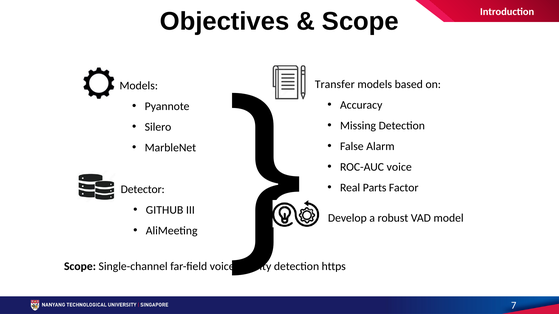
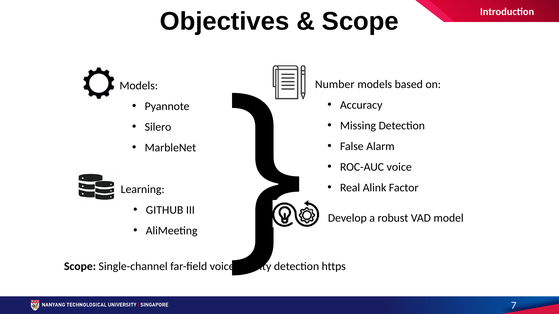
Transfer: Transfer -> Number (335, 85)
Parts: Parts -> Alink (375, 188)
Detector: Detector -> Learning (143, 190)
